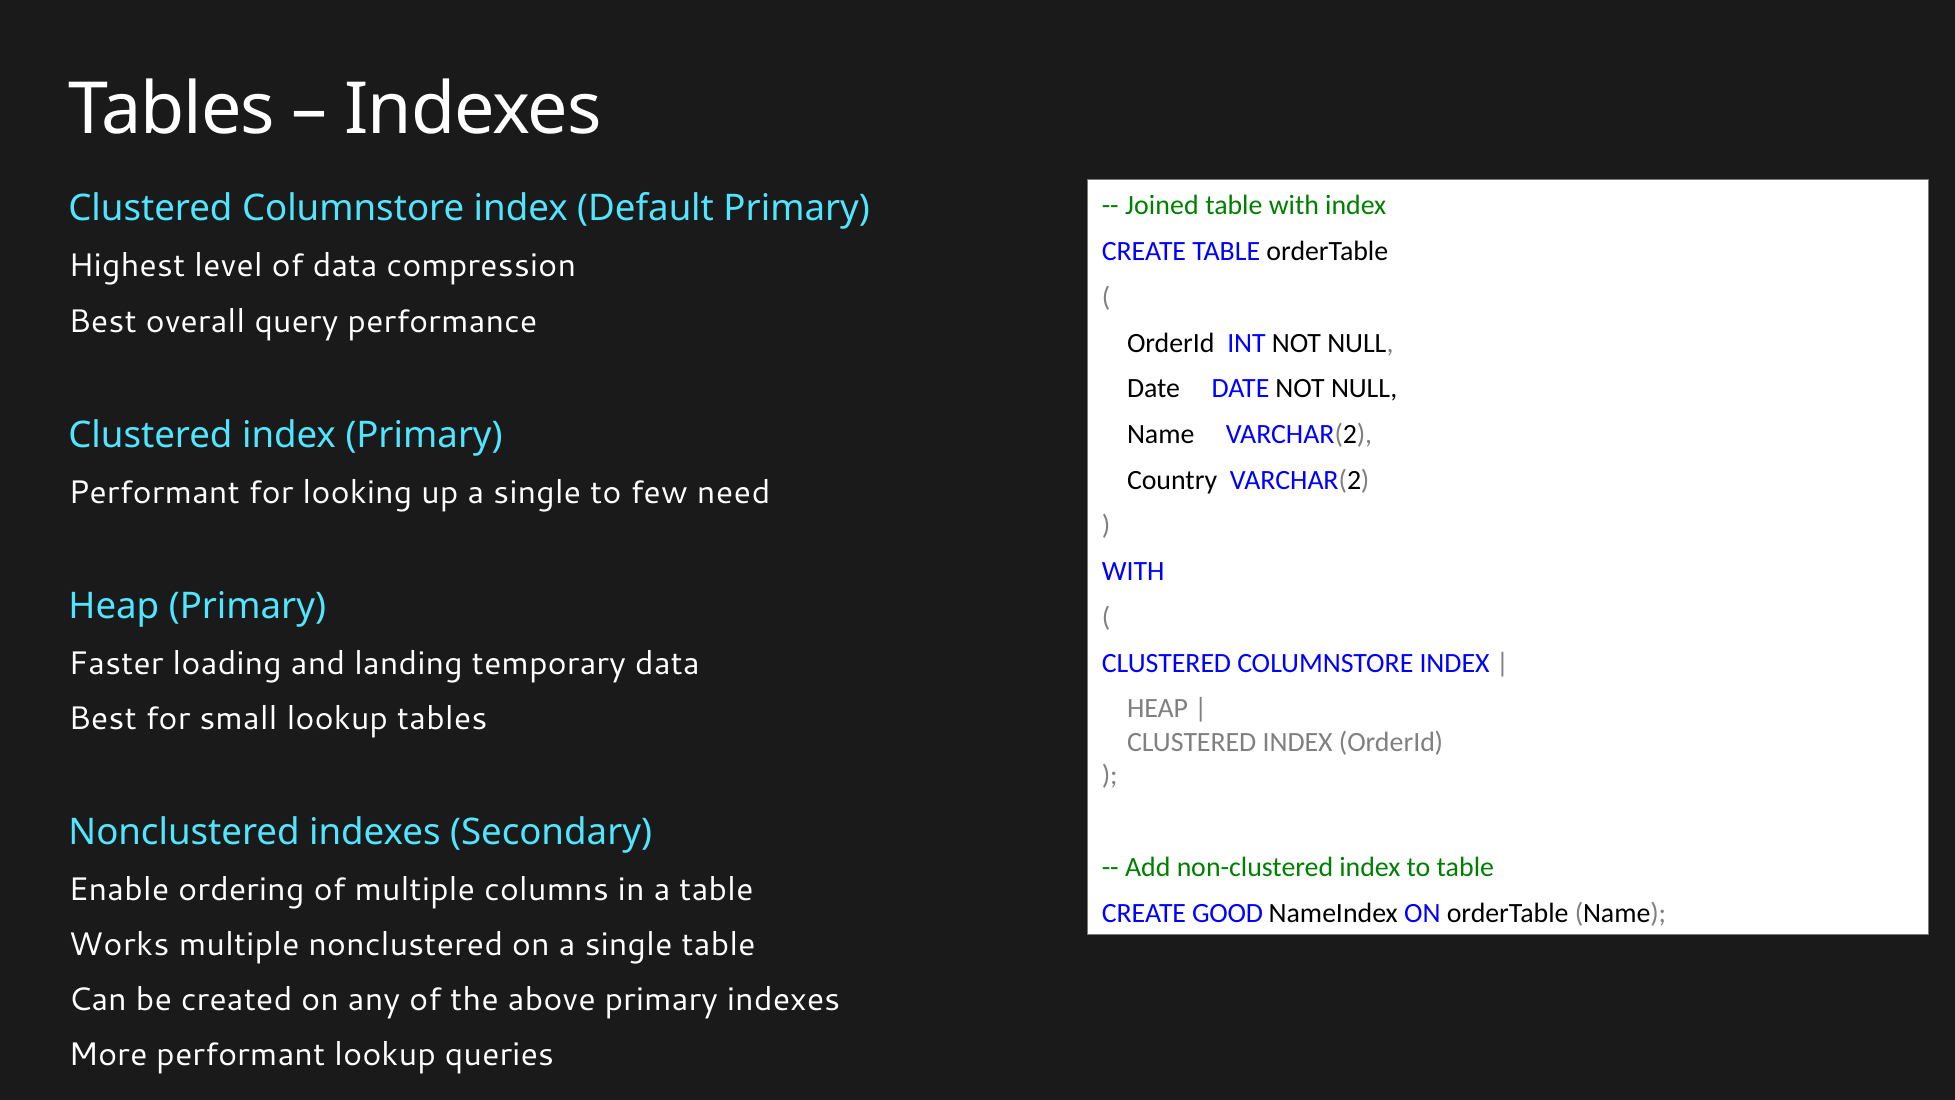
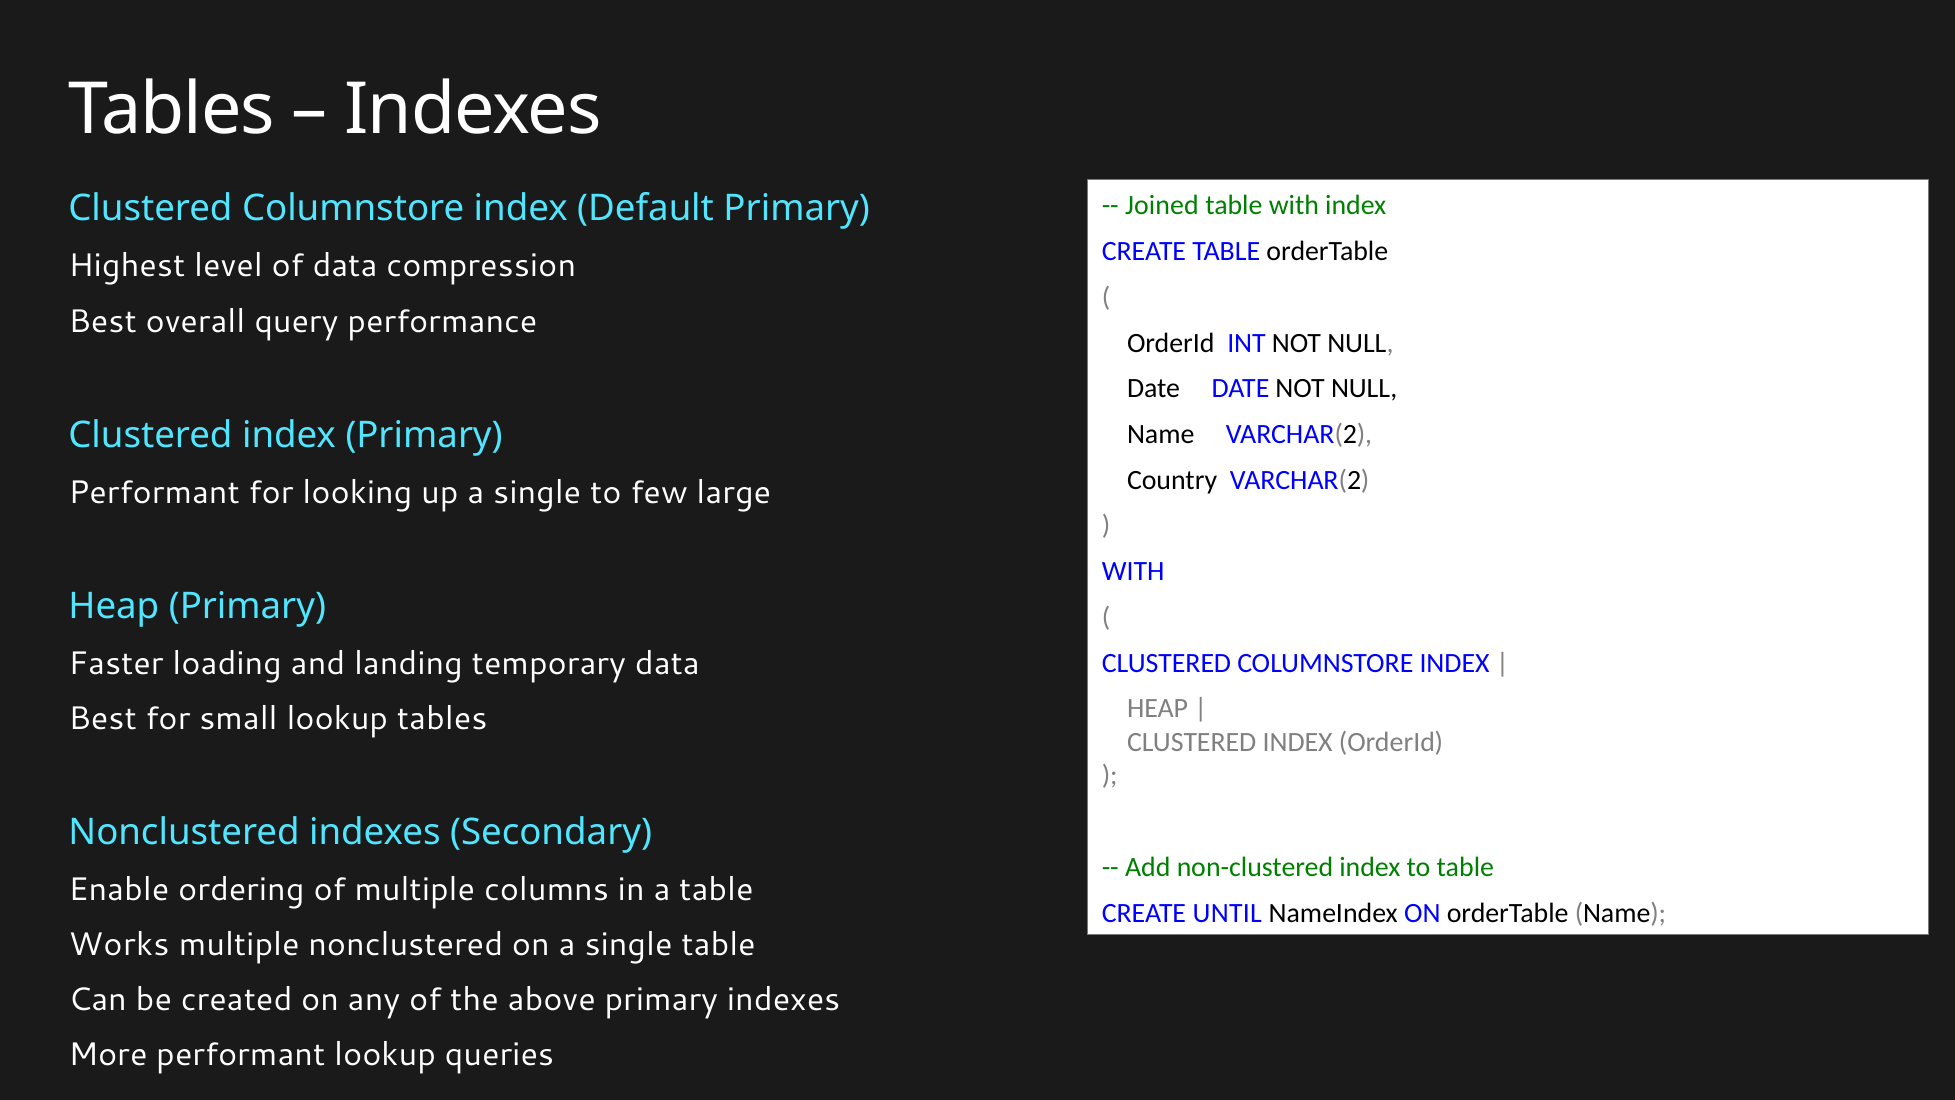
need: need -> large (734, 492)
GOOD: GOOD -> UNTIL (1227, 913)
